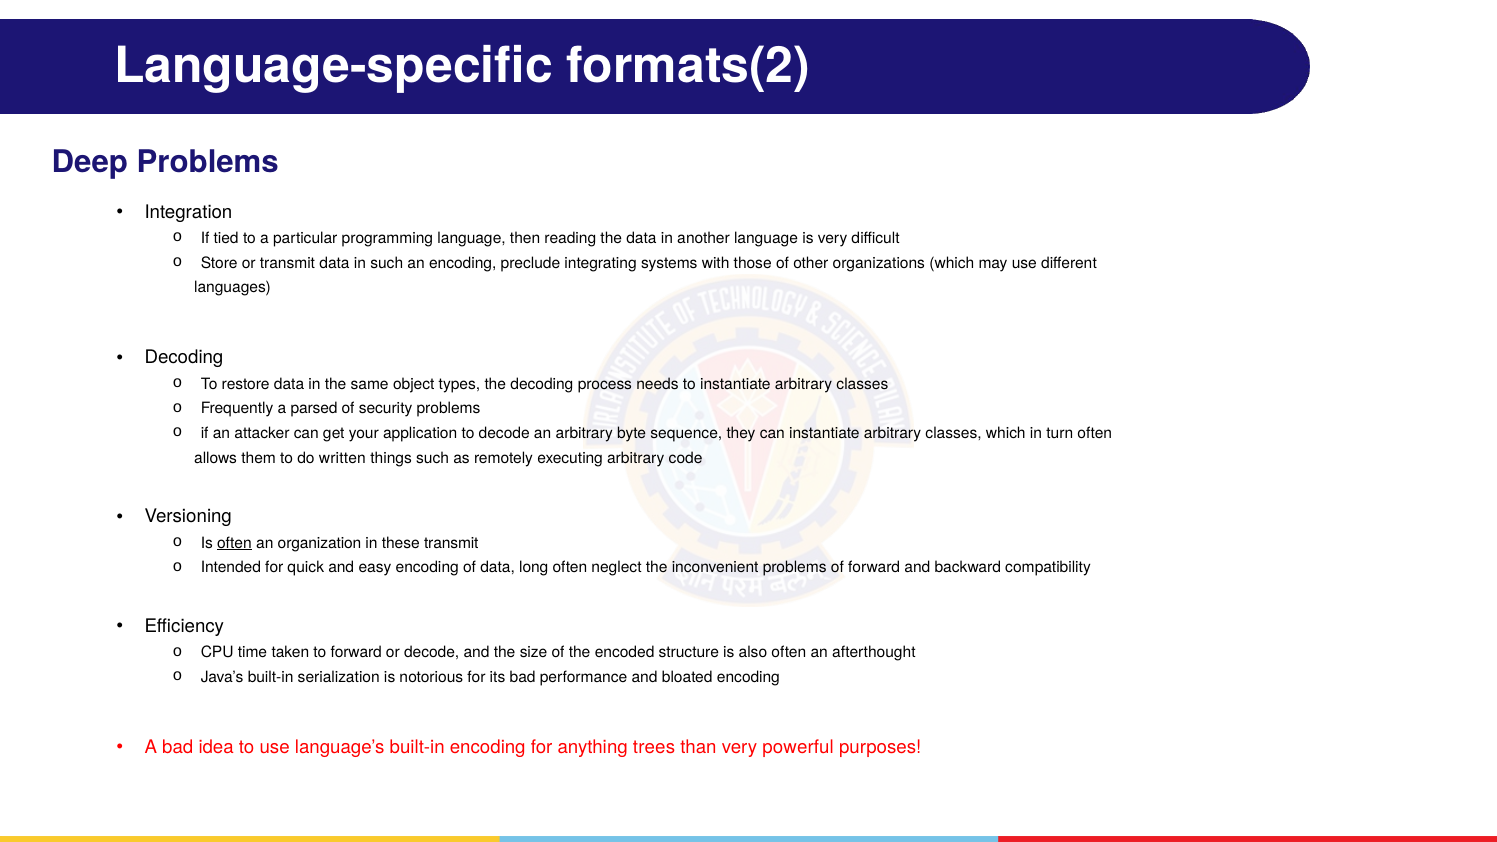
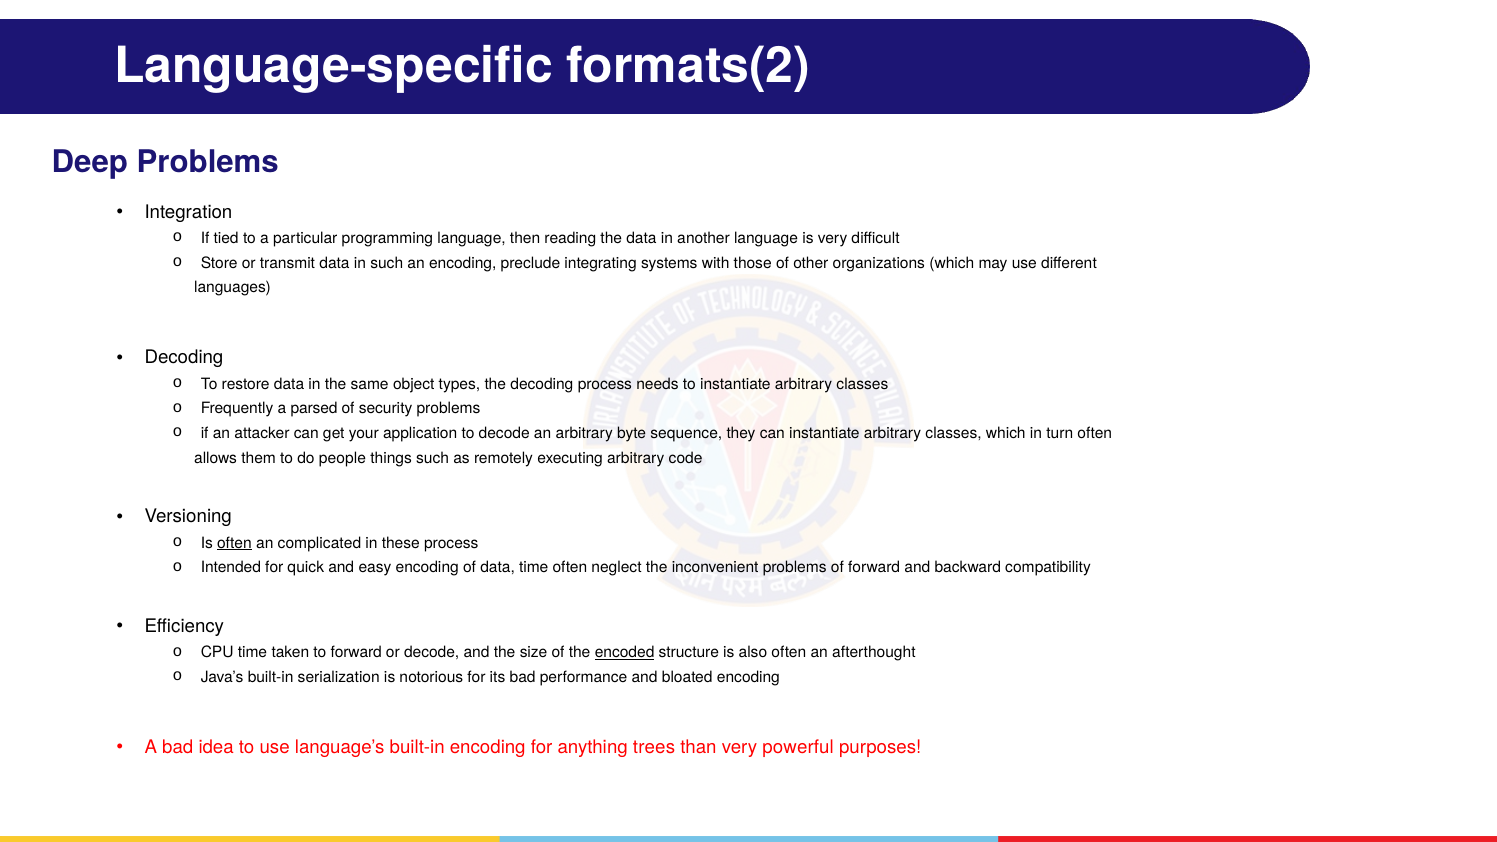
written: written -> people (342, 458)
organization: organization -> complicated (319, 543)
these transmit: transmit -> process (451, 543)
data long: long -> time (534, 568)
encoded underline: none -> present (625, 653)
